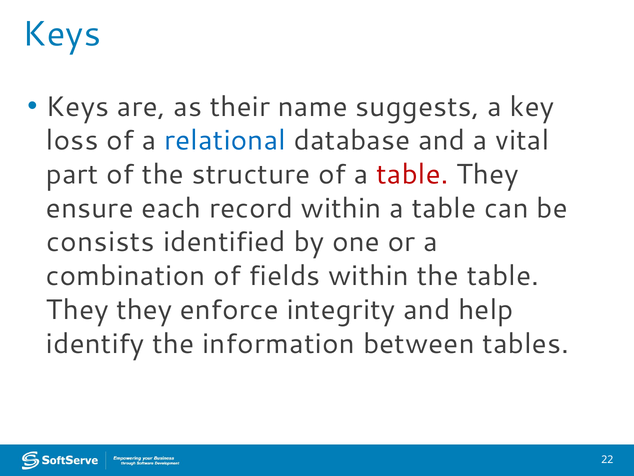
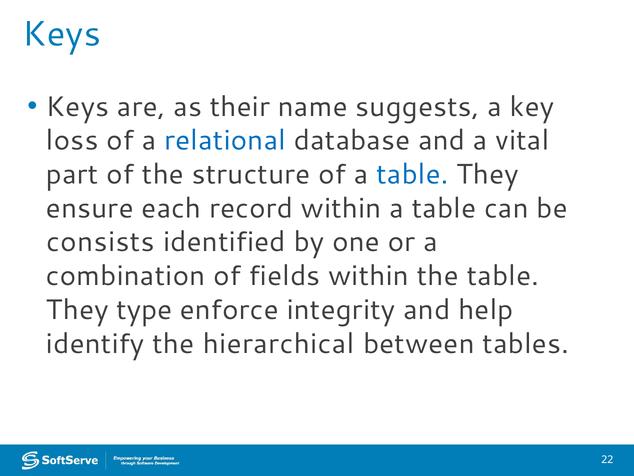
table colour: red -> blue (412, 174)
They they: they -> type (144, 310)
information: information -> hierarchical (279, 343)
